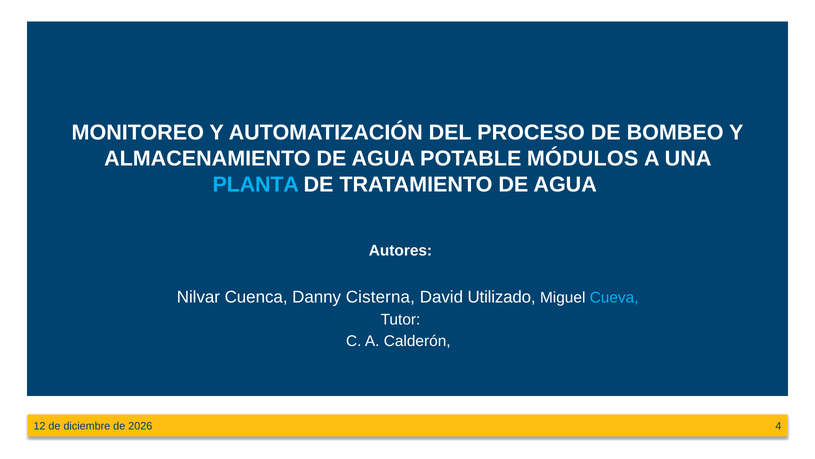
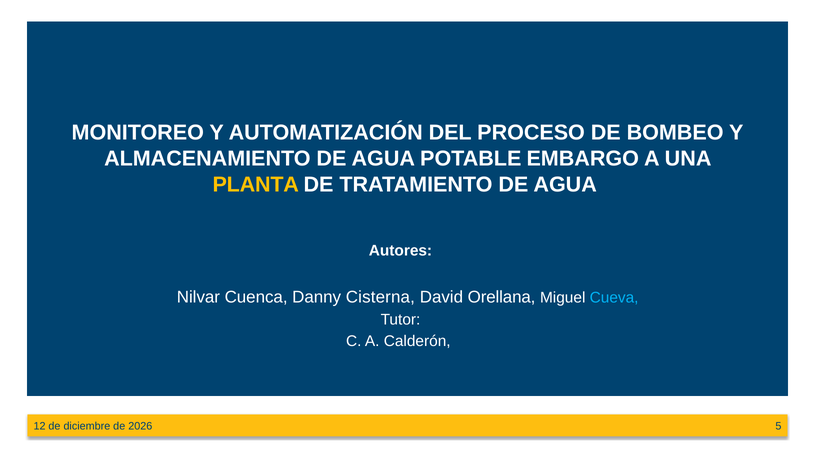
MÓDULOS: MÓDULOS -> EMBARGO (583, 158)
PLANTA colour: light blue -> yellow (256, 184)
Utilizado: Utilizado -> Orellana (502, 297)
4: 4 -> 5 (778, 426)
